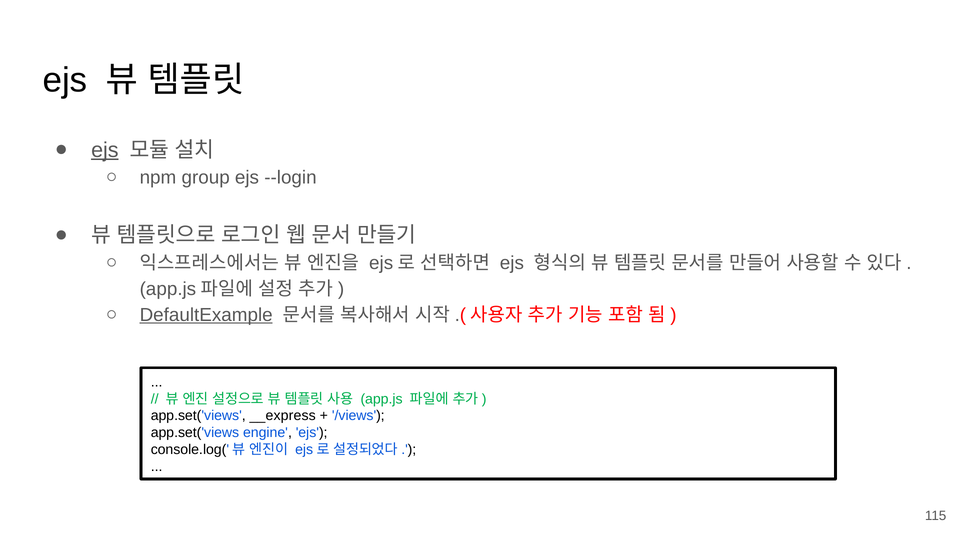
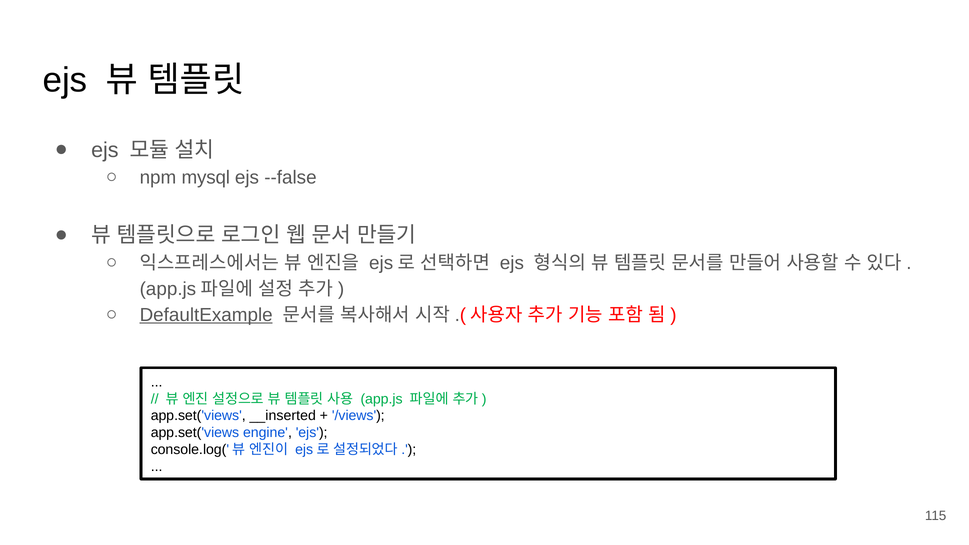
ejs underline: present -> none (105, 150)
group: group -> mysql (206, 178)
--login: --login -> --false (290, 178)
__express: __express -> __inserted (283, 416)
